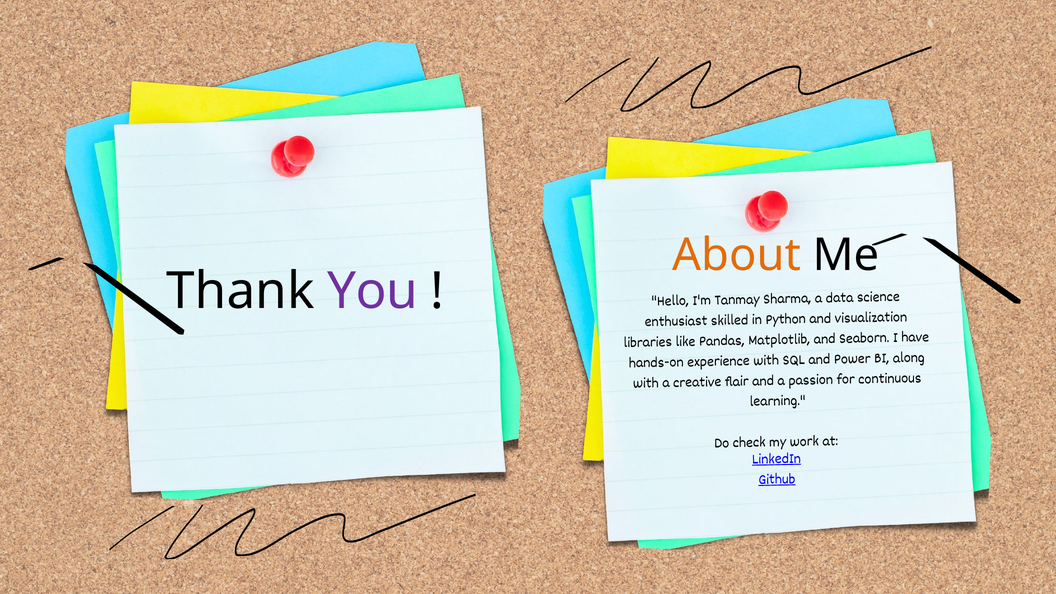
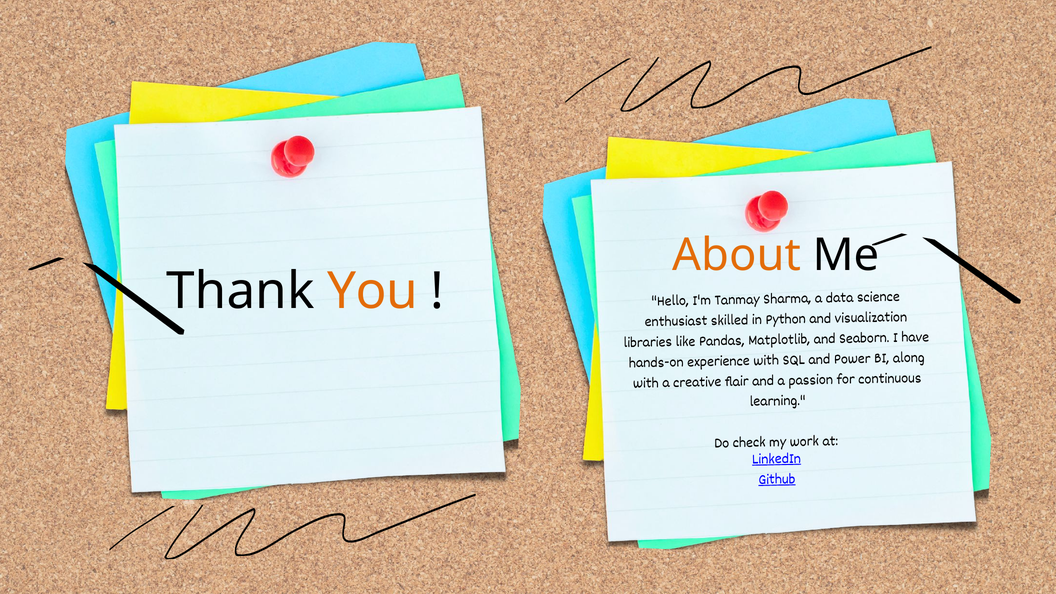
You colour: purple -> orange (373, 291)
